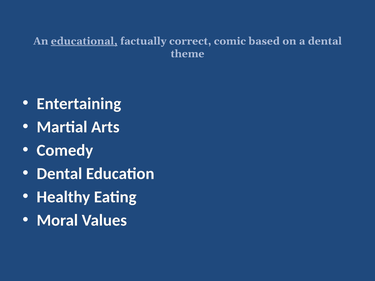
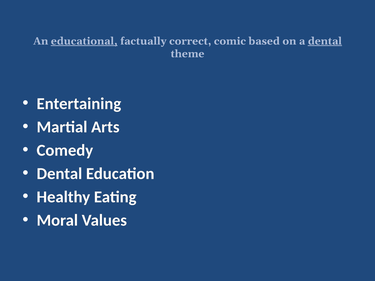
dental underline: none -> present (325, 41)
